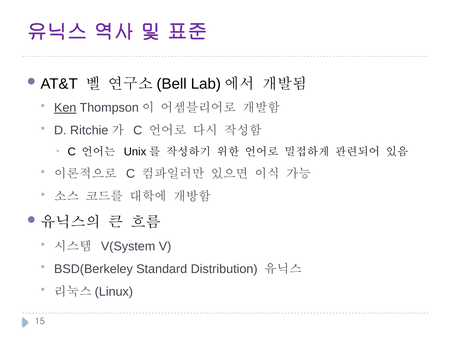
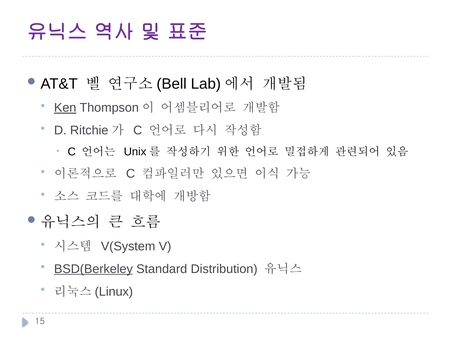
BSD(Berkeley underline: none -> present (93, 269)
